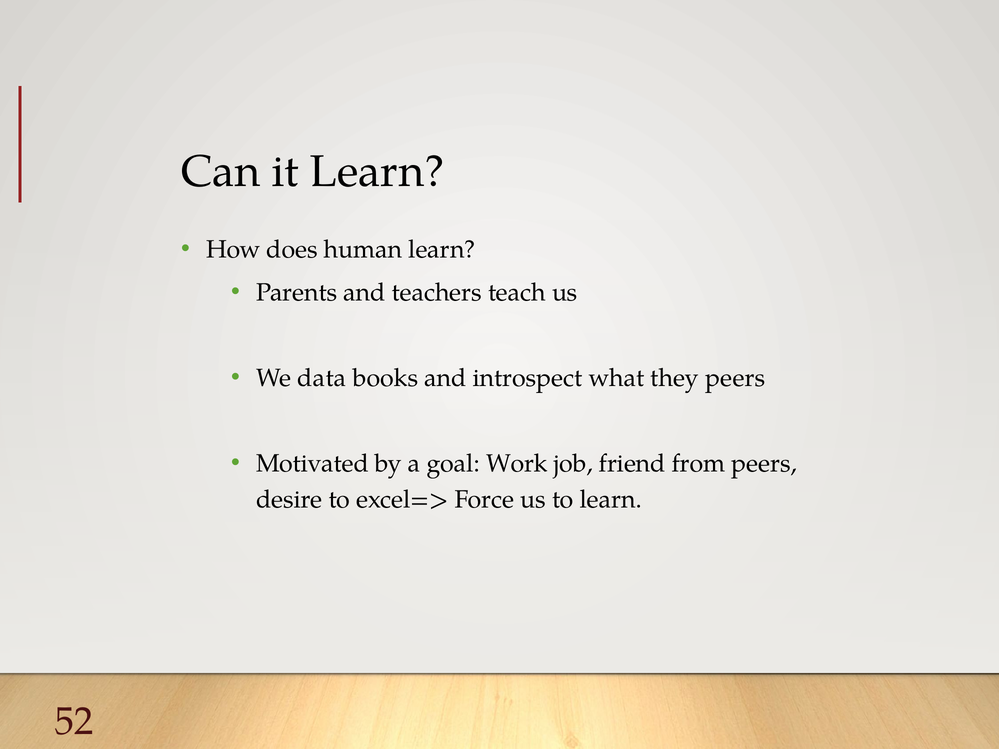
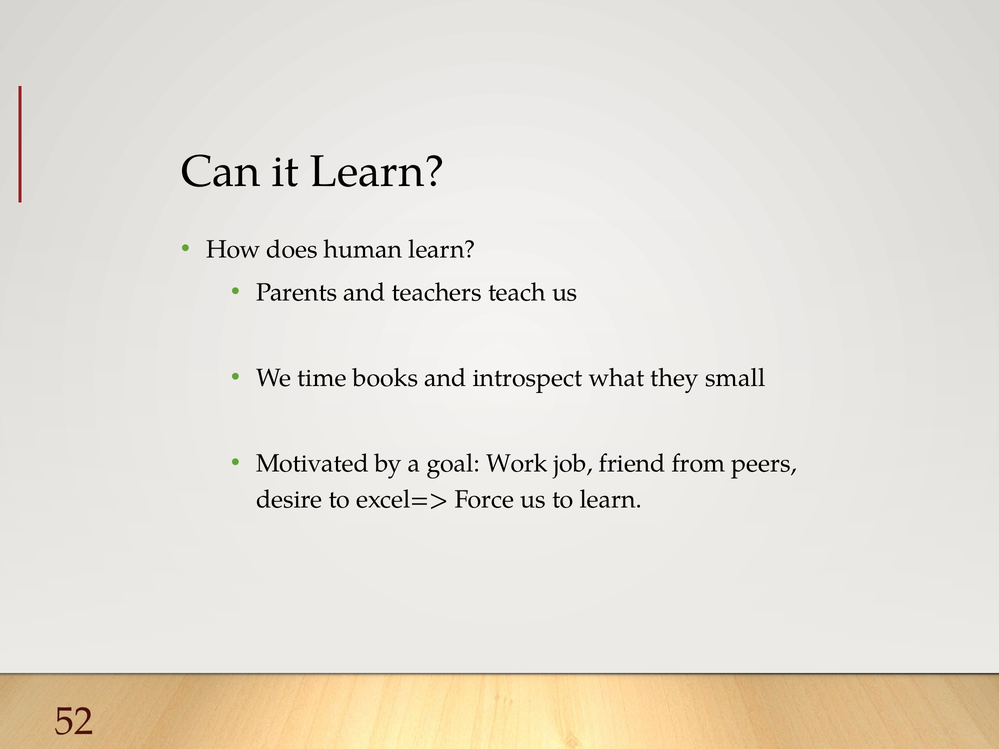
data: data -> time (322, 378)
they peers: peers -> small (735, 378)
